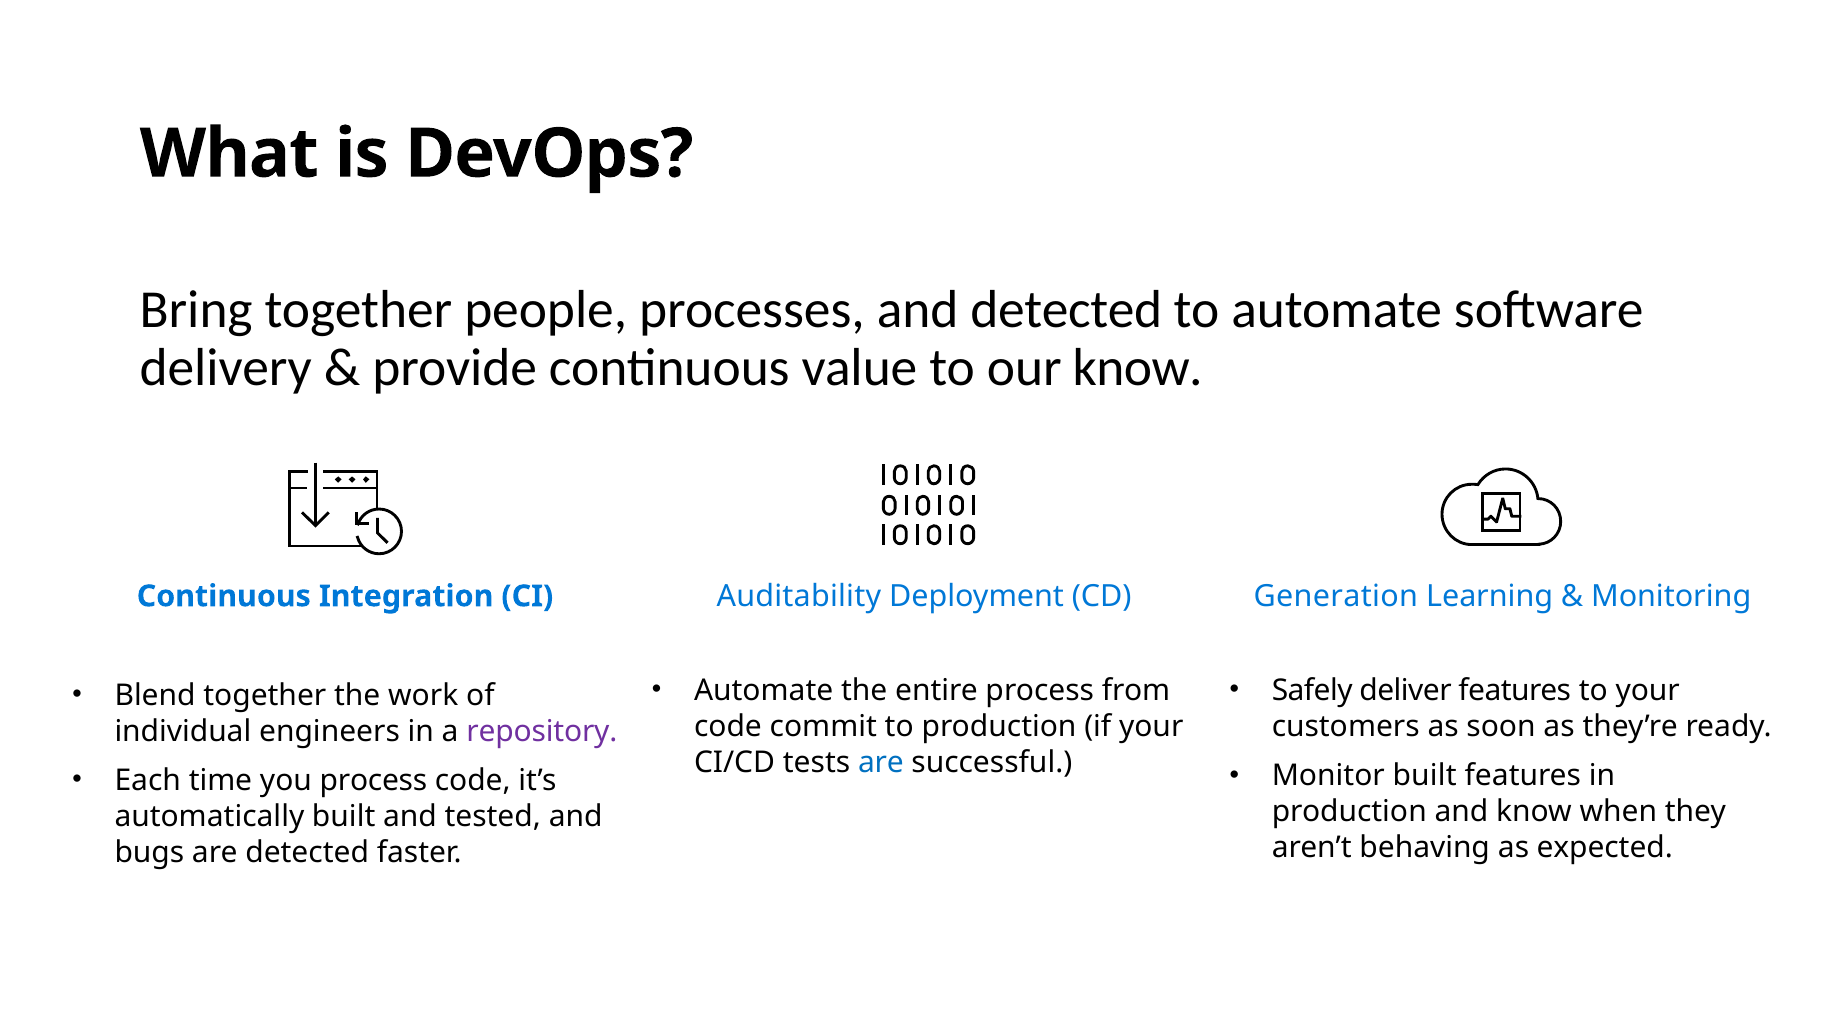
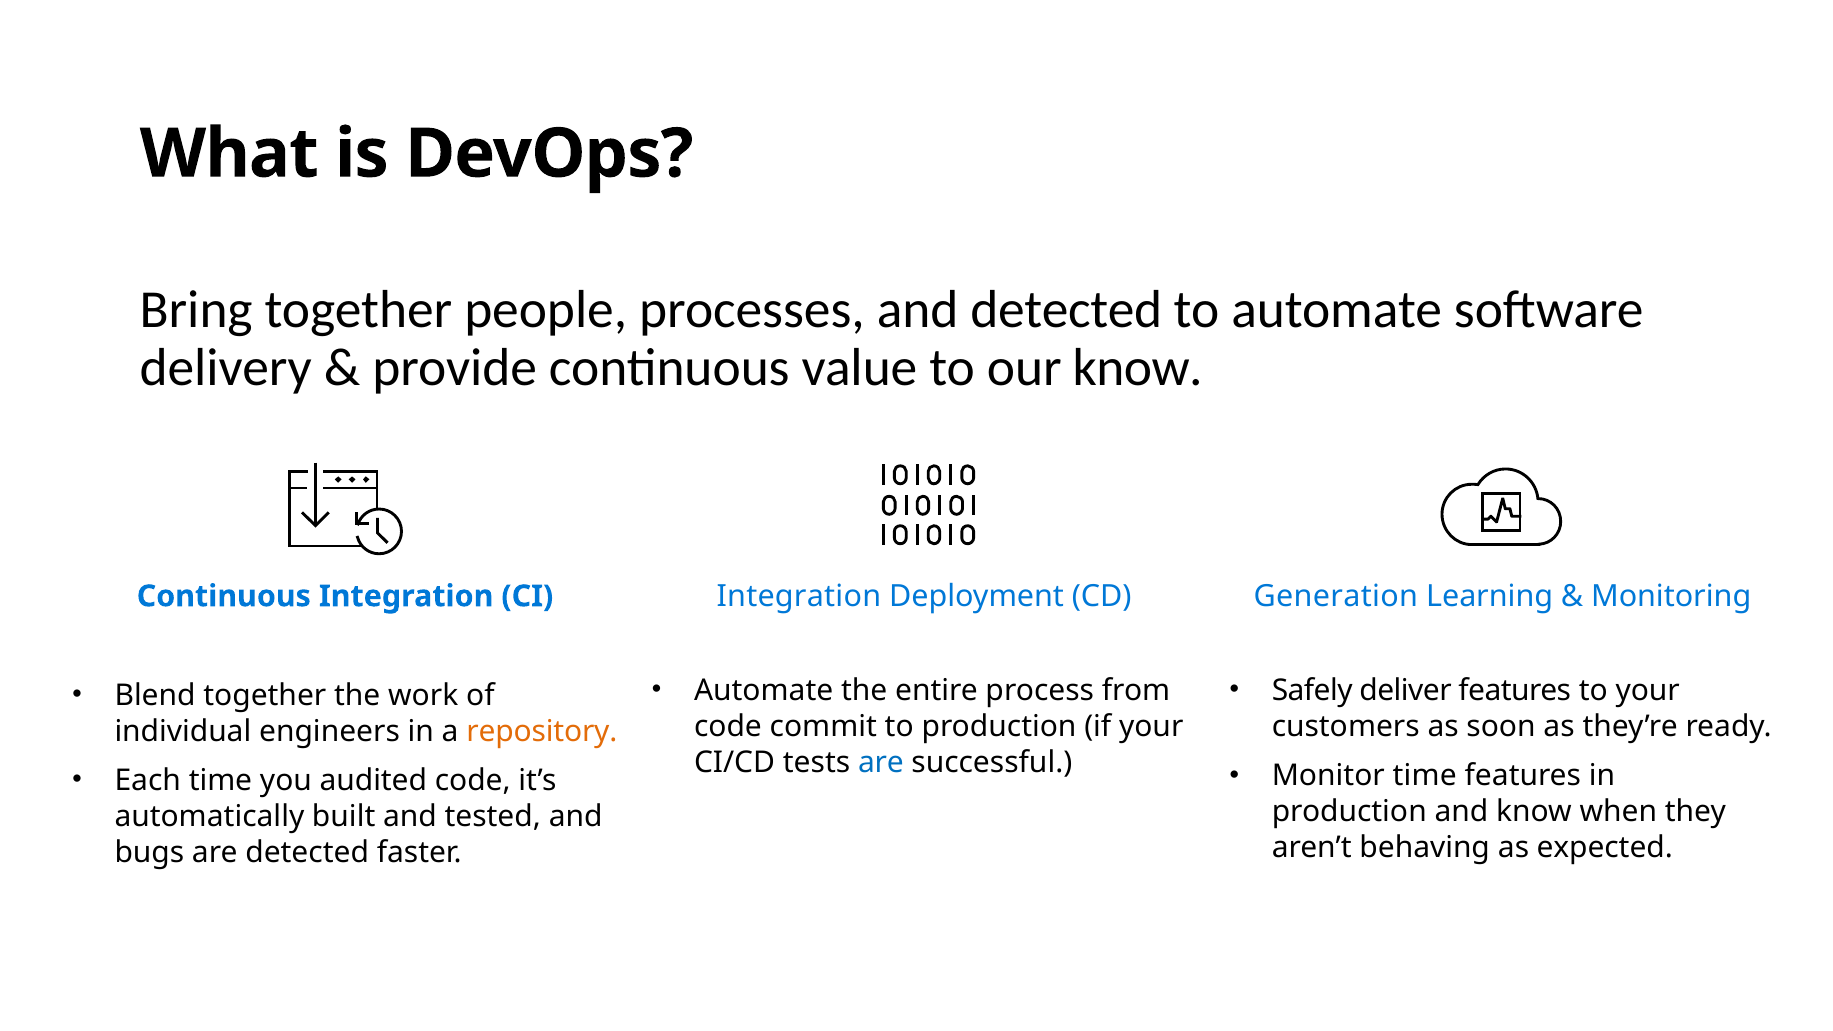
Auditability: Auditability -> Integration (799, 596)
repository colour: purple -> orange (542, 731)
Monitor built: built -> time (1425, 776)
you process: process -> audited (373, 781)
